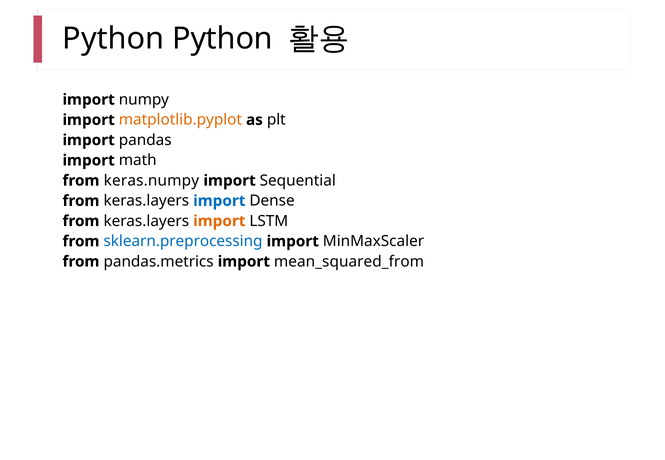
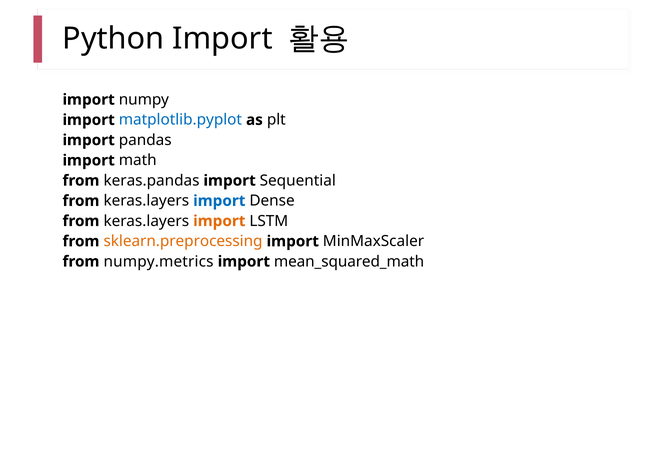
Python Python: Python -> Import (222, 39)
matplotlib.pyplot colour: orange -> blue (180, 120)
keras.numpy: keras.numpy -> keras.pandas (152, 181)
sklearn.preprocessing colour: blue -> orange (183, 241)
pandas.metrics: pandas.metrics -> numpy.metrics (159, 262)
mean_squared_from: mean_squared_from -> mean_squared_math (349, 262)
